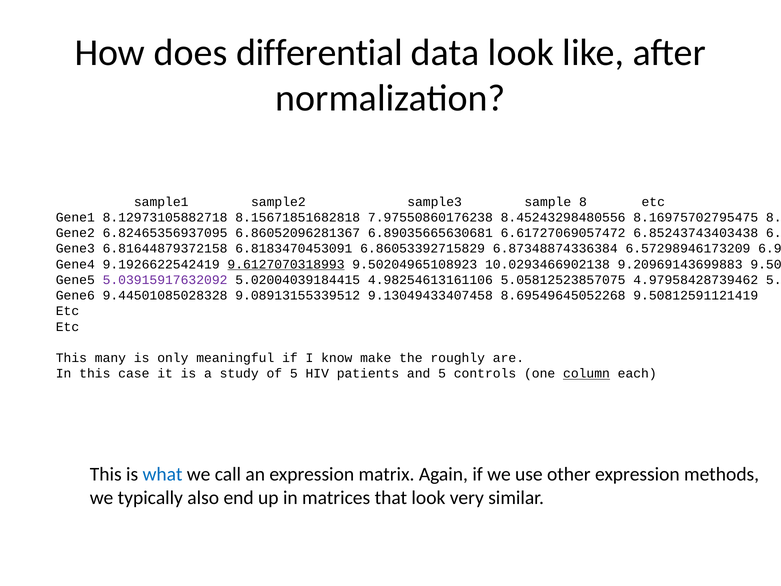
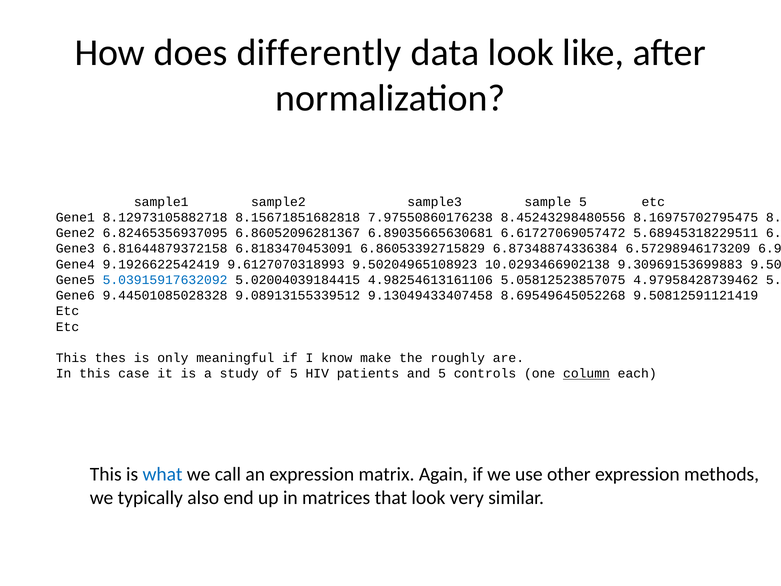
differential: differential -> differently (319, 53)
sample 8: 8 -> 5 (583, 202)
6.85243743403438: 6.85243743403438 -> 5.68945318229511 (696, 233)
9.6127070318993 underline: present -> none (286, 264)
9.20969143699883: 9.20969143699883 -> 9.30969153699883 (680, 264)
5.03915917632092 colour: purple -> blue (165, 280)
many: many -> thes (110, 358)
